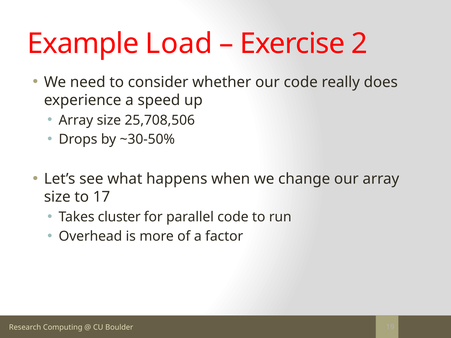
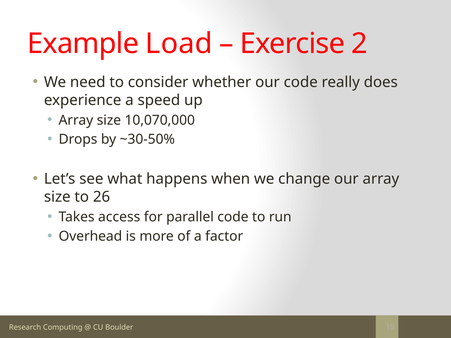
25,708,506: 25,708,506 -> 10,070,000 (160, 120)
17: 17 -> 26 (102, 197)
cluster: cluster -> access (119, 217)
